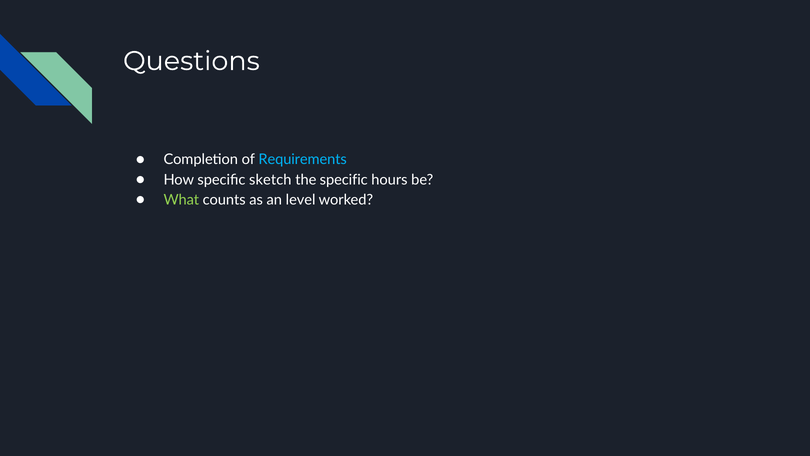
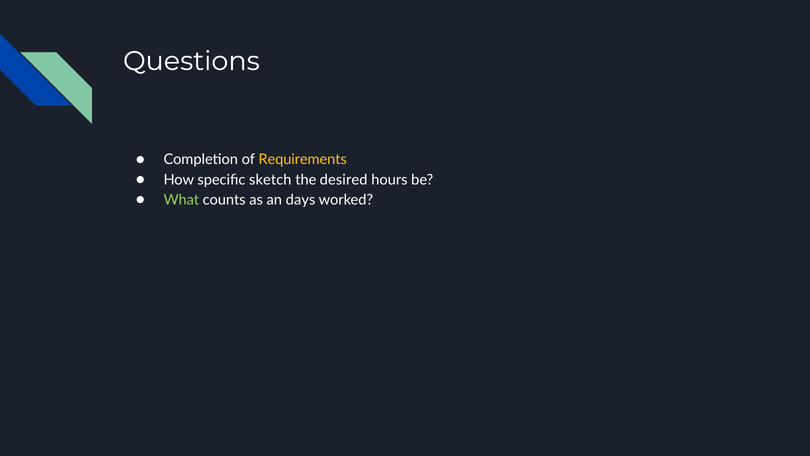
Requirements colour: light blue -> yellow (303, 159)
the specific: specific -> desired (344, 180)
level: level -> days (301, 200)
